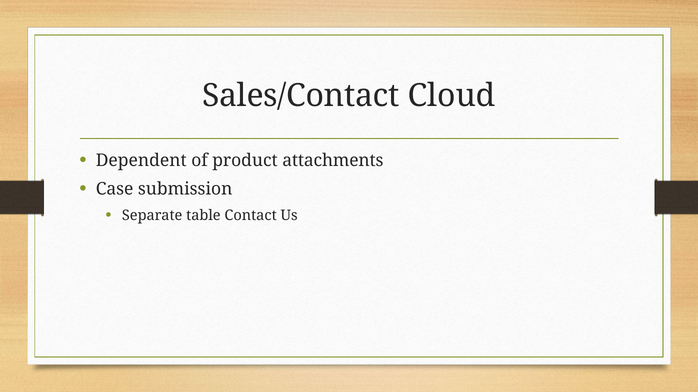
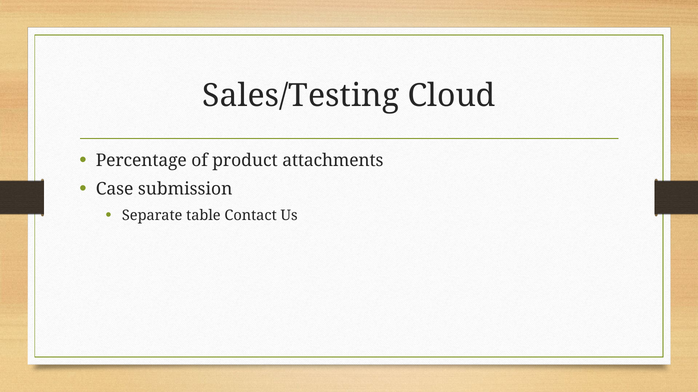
Sales/Contact: Sales/Contact -> Sales/Testing (301, 96)
Dependent: Dependent -> Percentage (141, 161)
